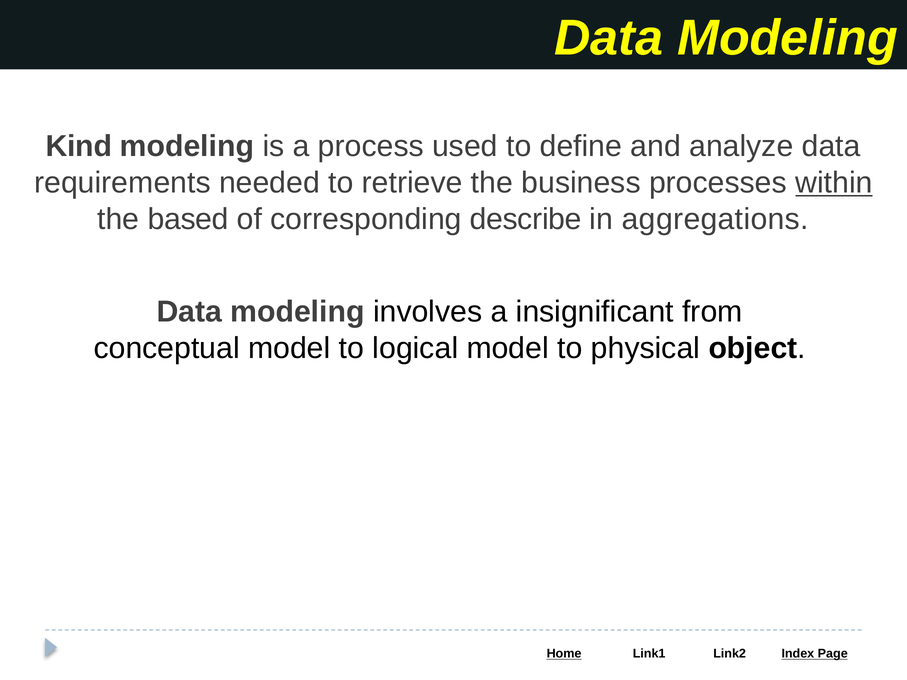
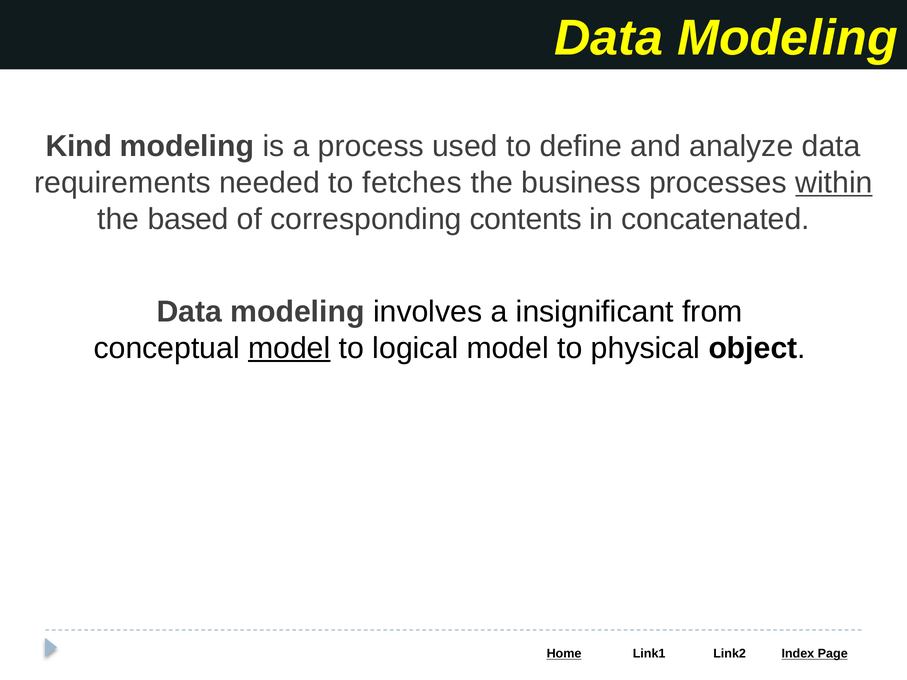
retrieve: retrieve -> fetches (412, 183)
describe: describe -> contents (526, 219)
aggregations: aggregations -> concatenated (715, 219)
model underline: none -> present (289, 348)
